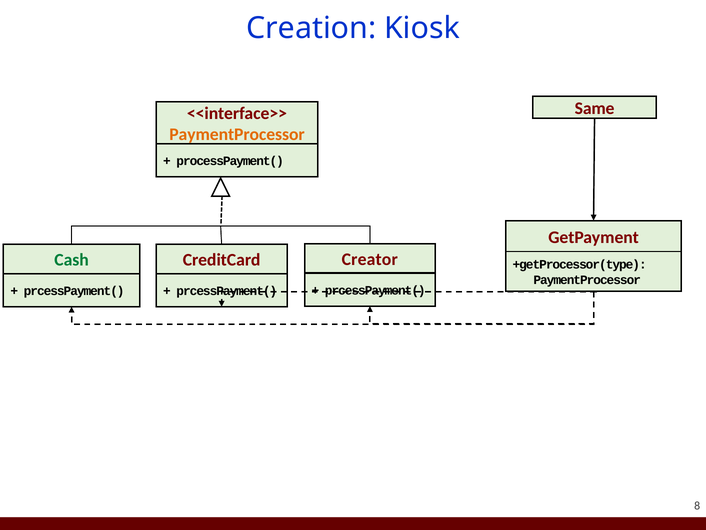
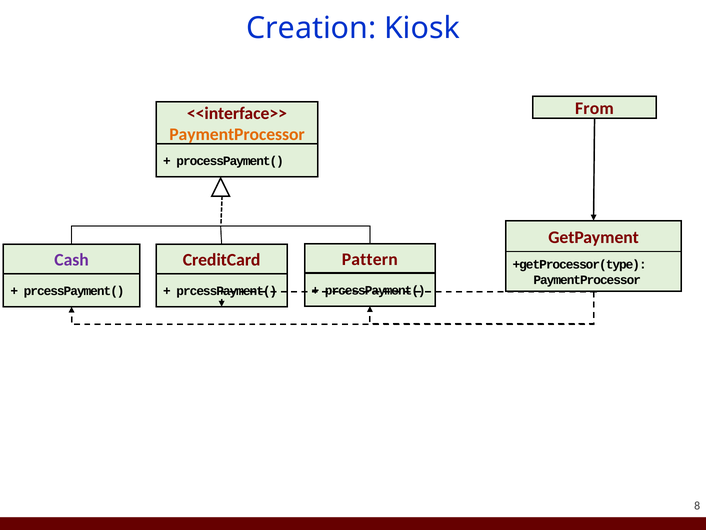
Same: Same -> From (594, 108)
Creator: Creator -> Pattern (370, 259)
Cash colour: green -> purple (72, 260)
